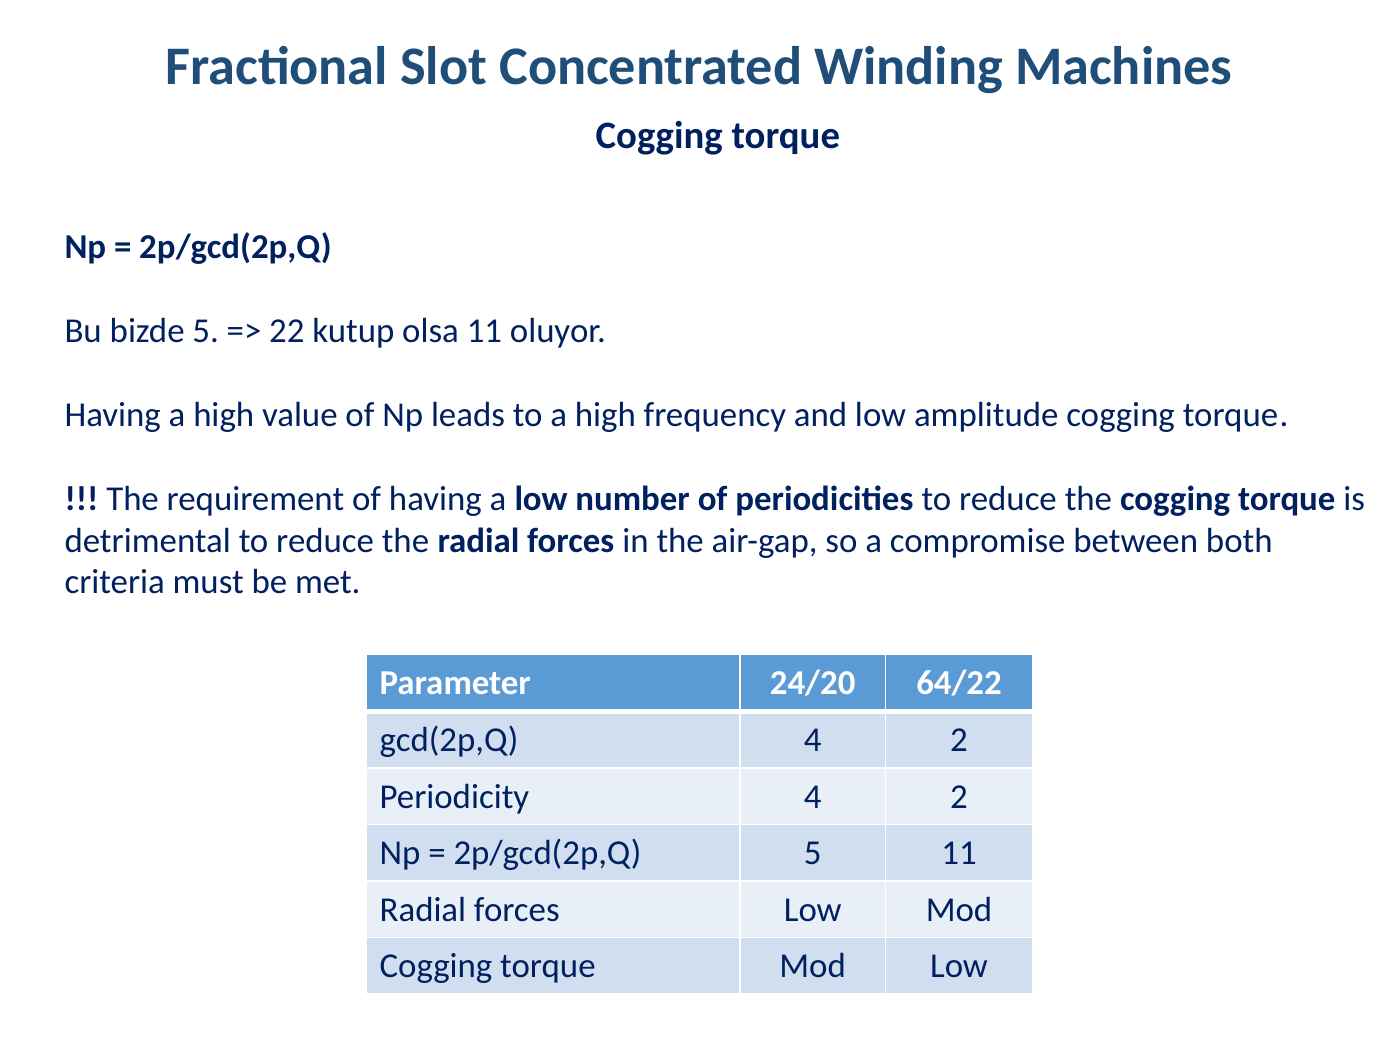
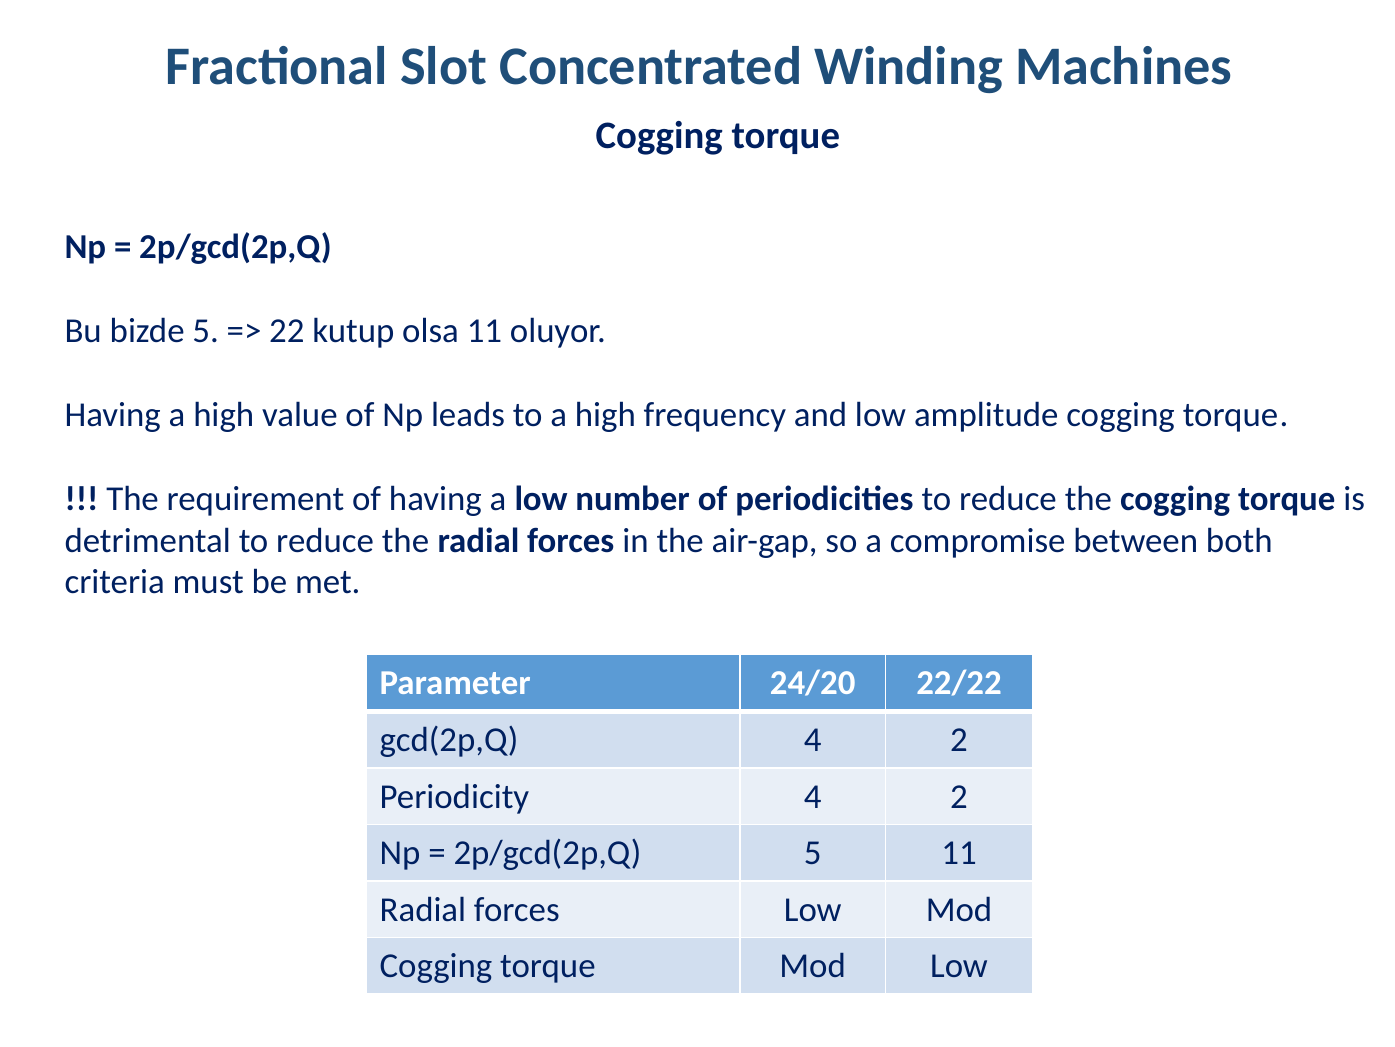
64/22: 64/22 -> 22/22 (959, 683)
